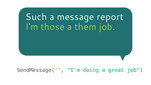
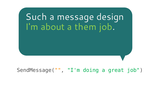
report: report -> design (110, 17)
those: those -> about (53, 27)
